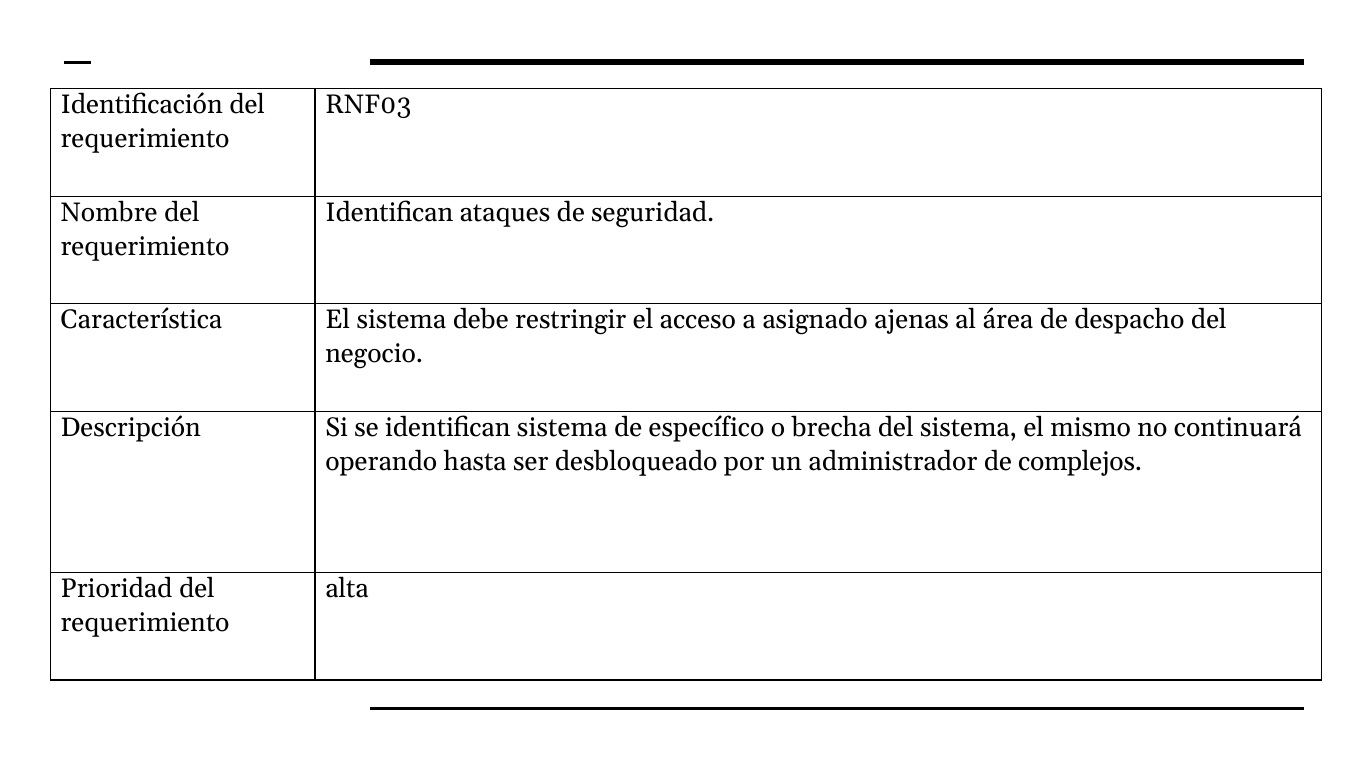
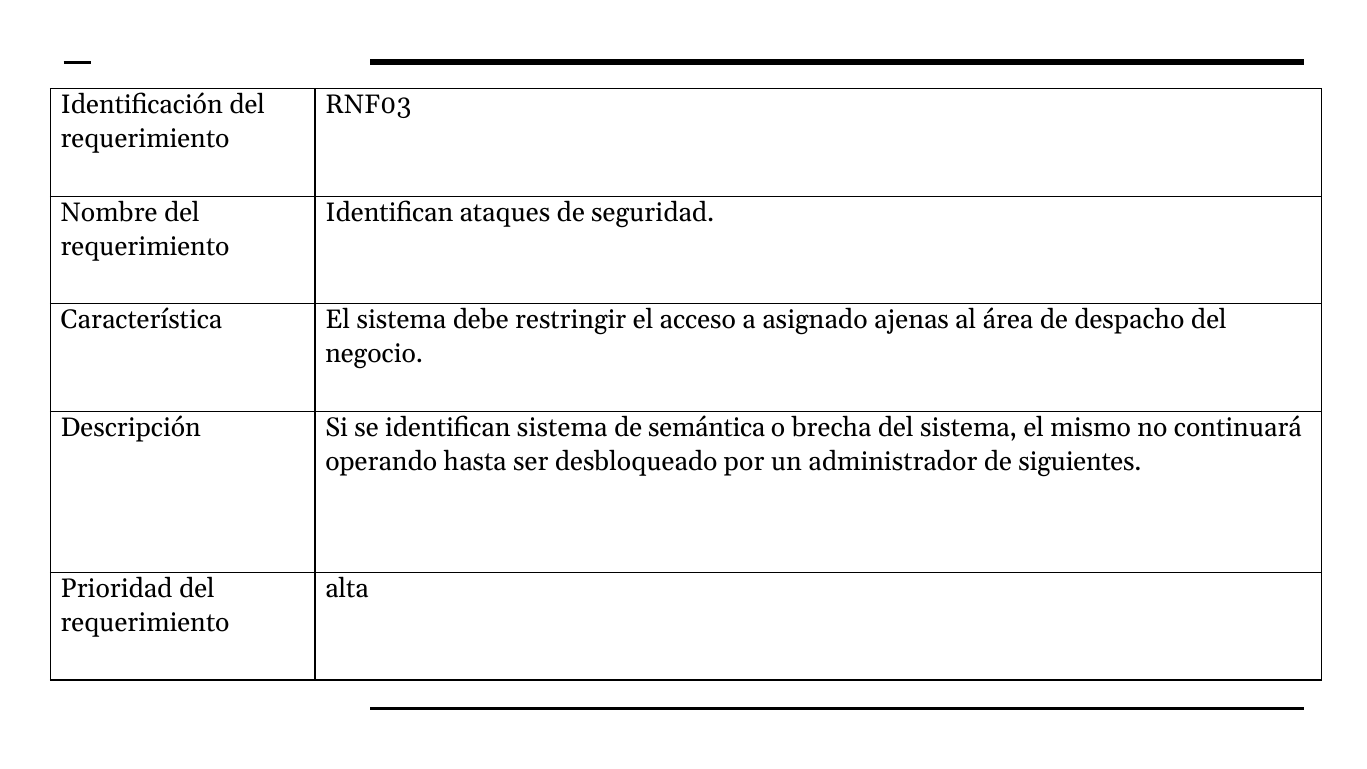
específico: específico -> semántica (707, 427)
complejos: complejos -> siguientes (1080, 461)
